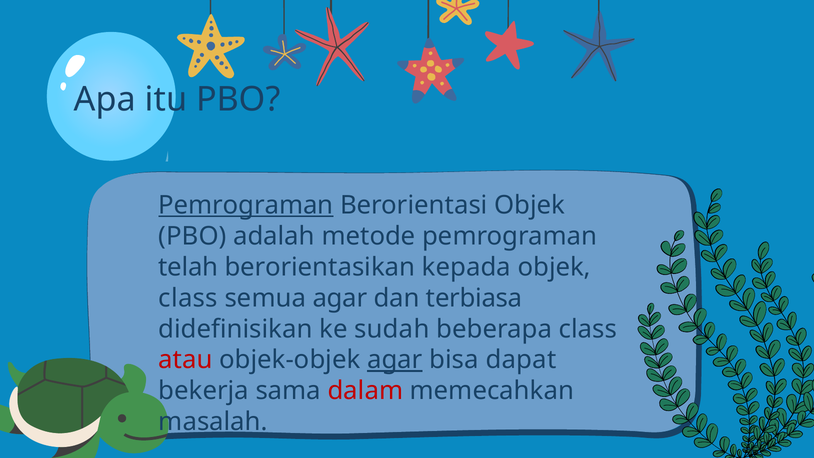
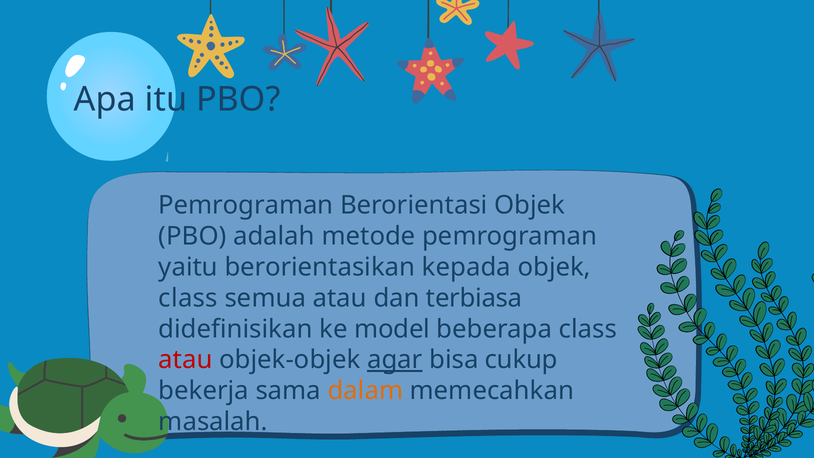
Pemrograman underline: present -> none (246, 205)
telah: telah -> yaitu (188, 267)
semua agar: agar -> atau (340, 298)
sudah: sudah -> model (392, 329)
dapat: dapat -> cukup (521, 360)
dalam colour: red -> orange (365, 391)
